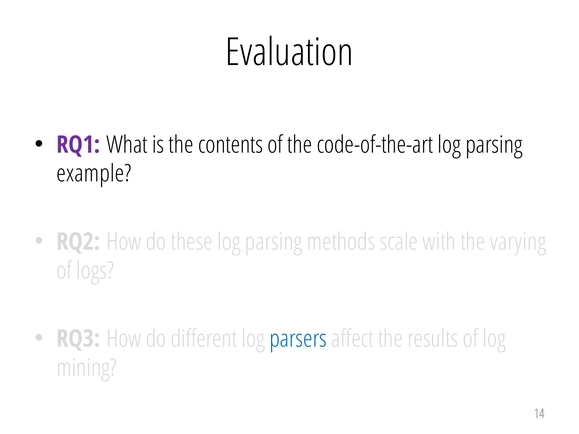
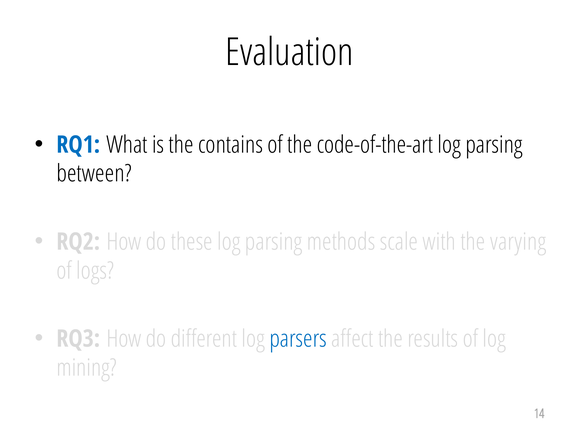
RQ1 colour: purple -> blue (78, 145)
contents: contents -> contains (231, 145)
example: example -> between (94, 174)
